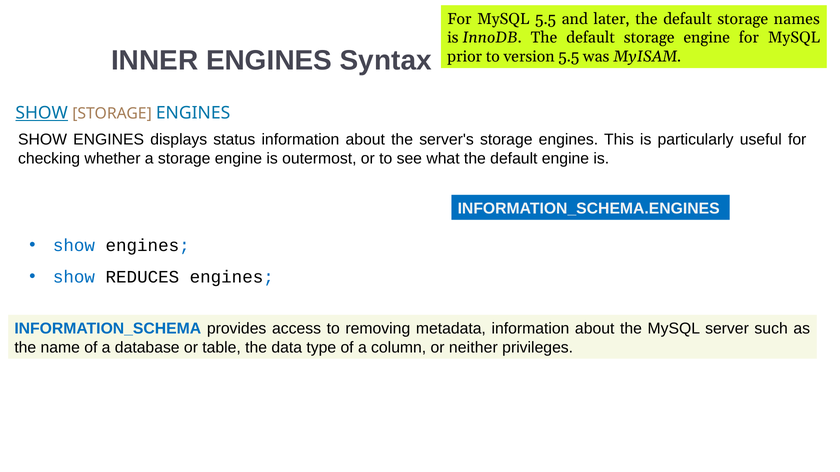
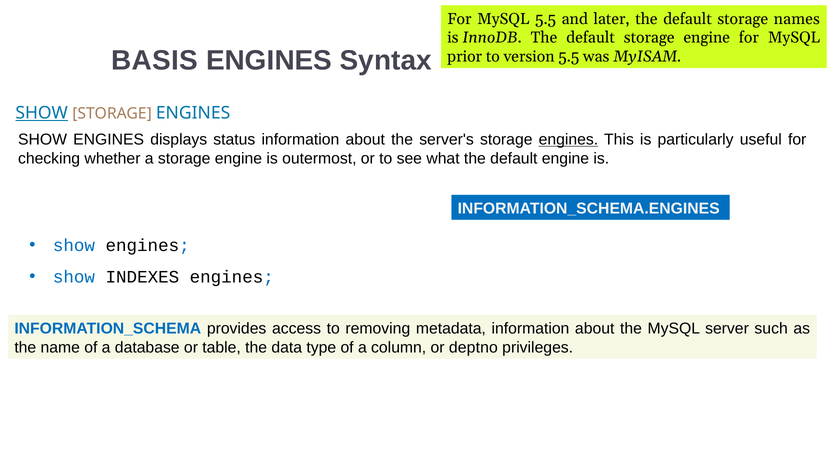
INNER: INNER -> BASIS (155, 61)
engines underline: none -> present (568, 140)
REDUCES: REDUCES -> INDEXES (142, 277)
neither: neither -> deptno (473, 348)
